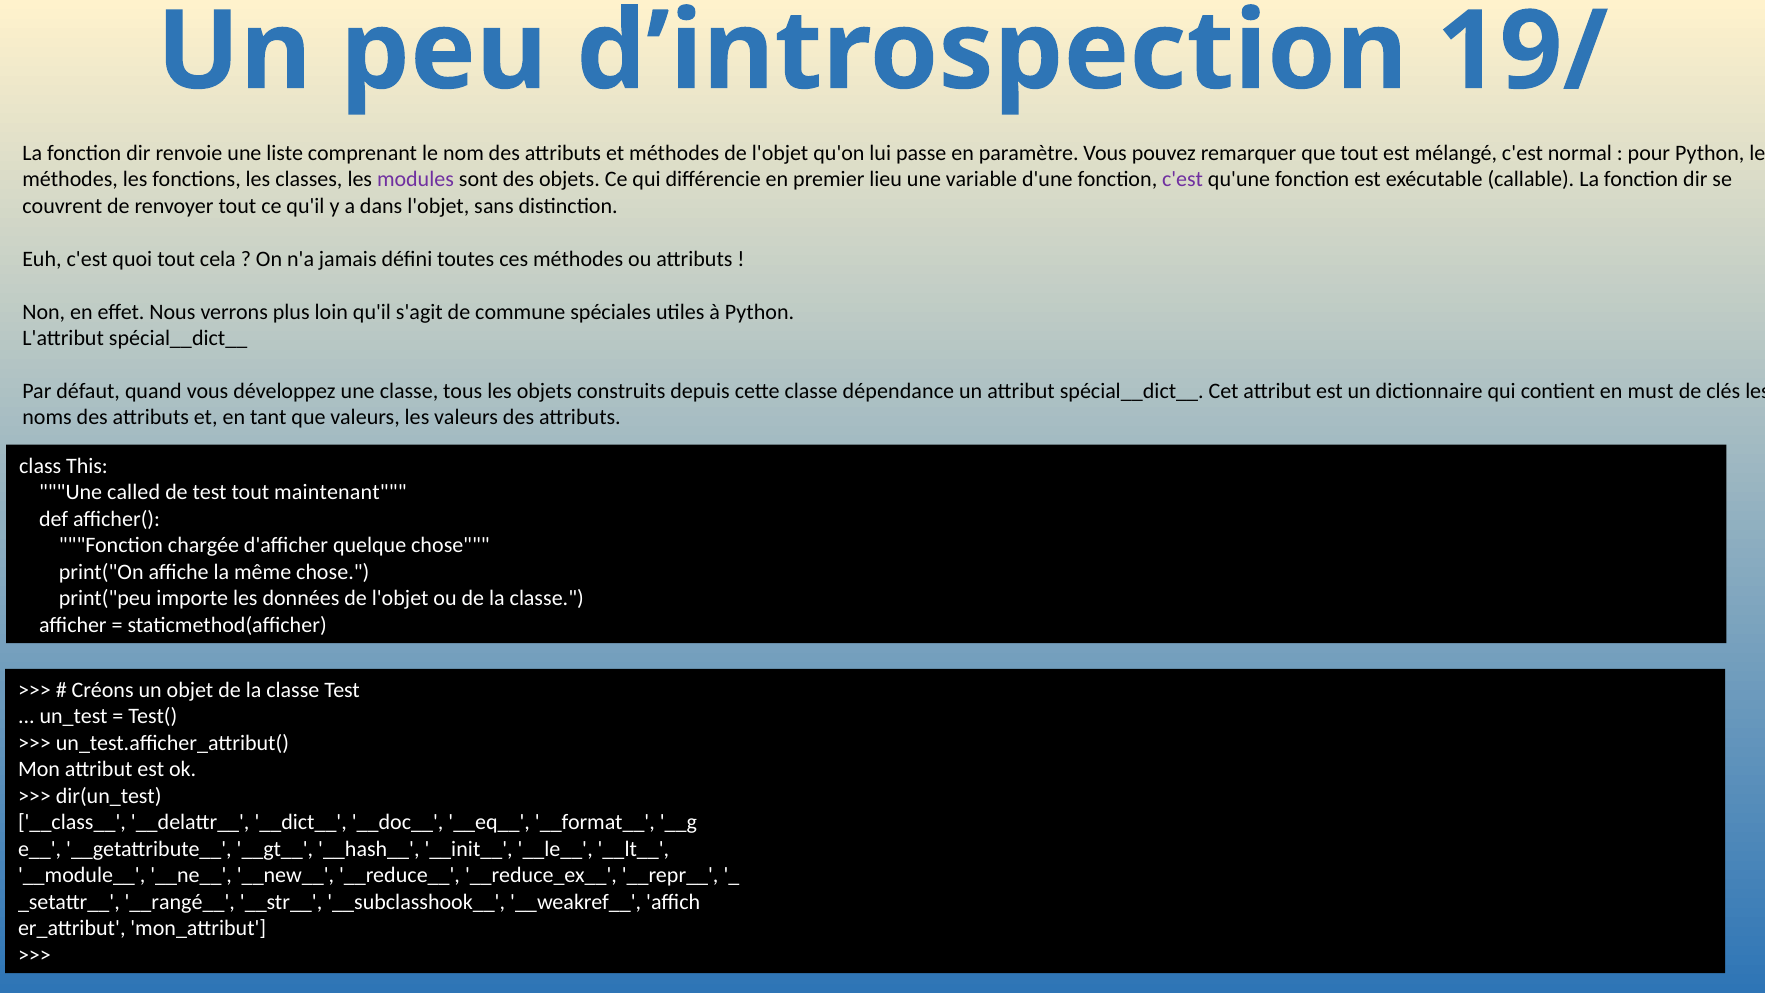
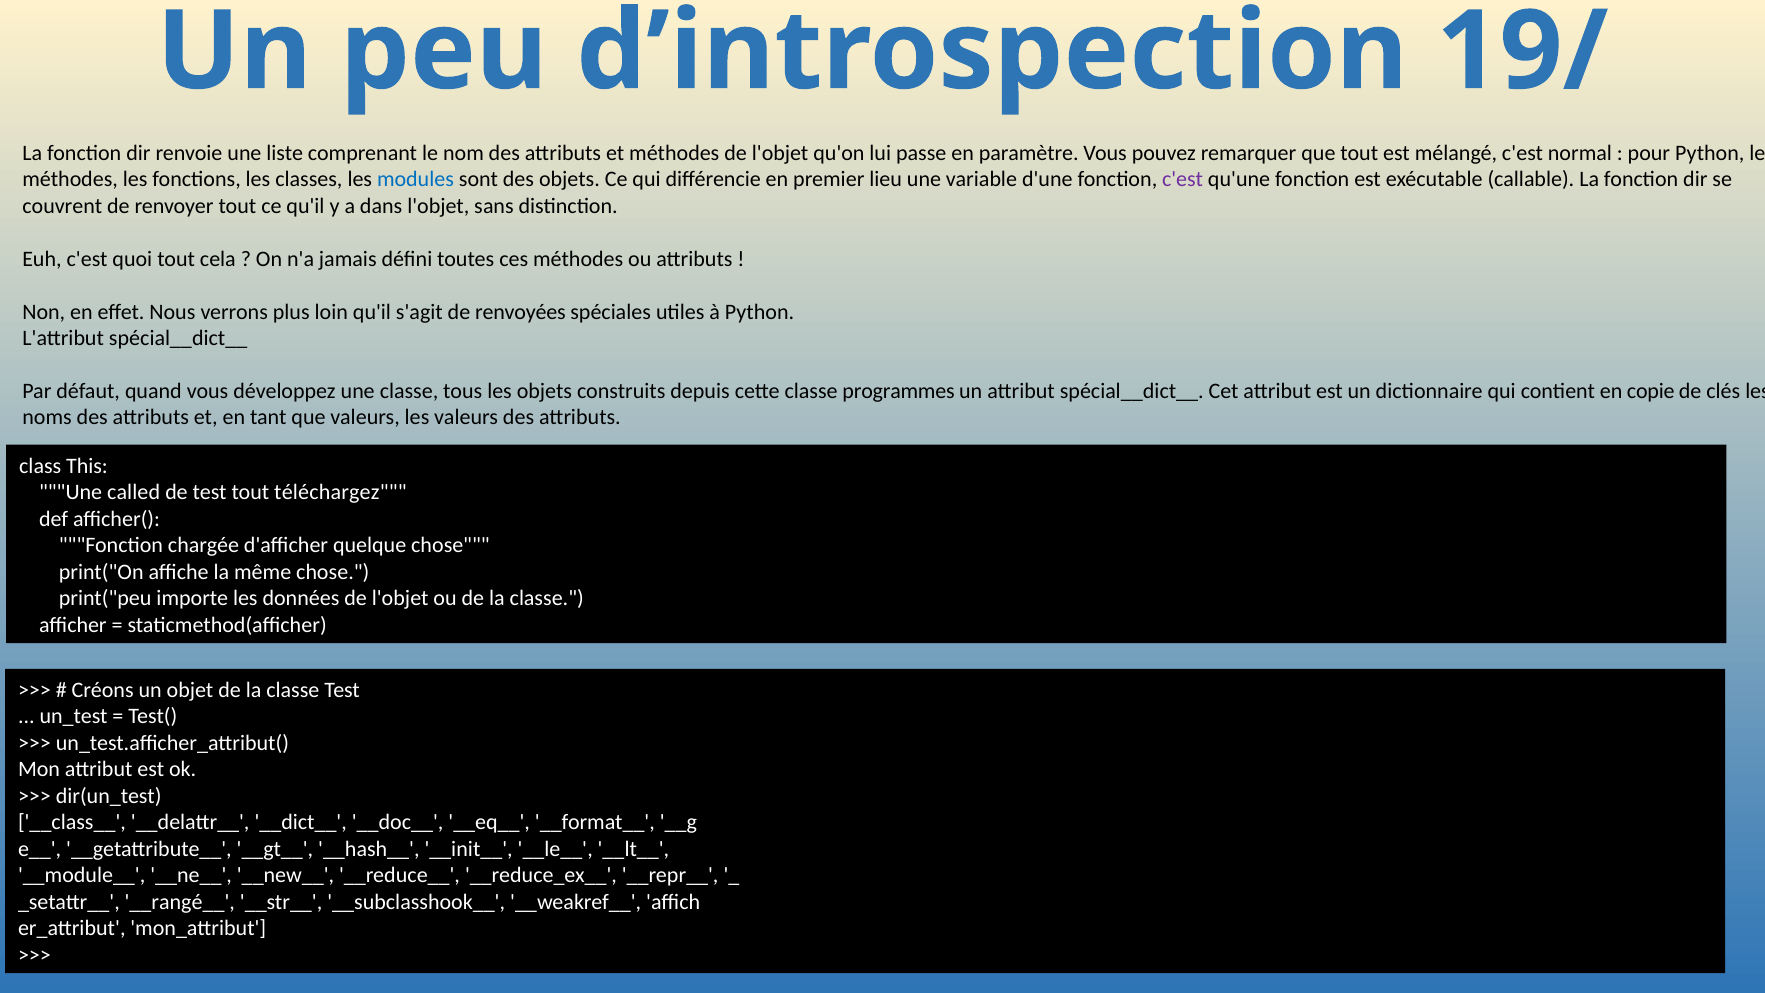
modules colour: purple -> blue (415, 179)
commune: commune -> renvoyées (520, 312)
dépendance: dépendance -> programmes (899, 391)
must: must -> copie (1651, 391)
maintenant: maintenant -> téléchargez (340, 492)
